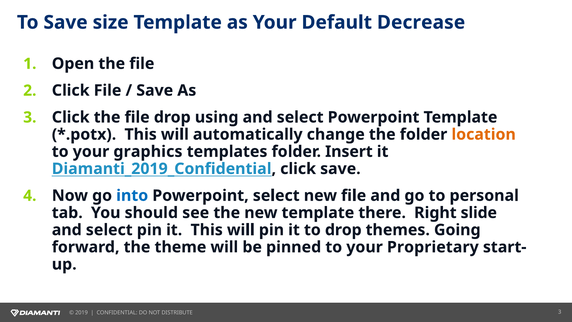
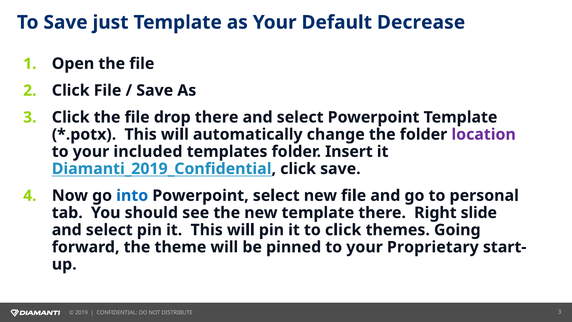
size: size -> just (111, 22)
drop using: using -> there (217, 117)
location colour: orange -> purple (484, 134)
graphics: graphics -> included (148, 151)
to drop: drop -> click (343, 230)
